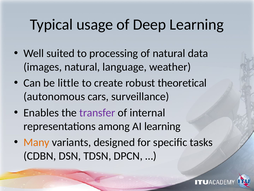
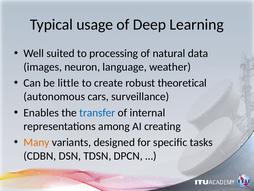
images natural: natural -> neuron (82, 67)
transfer colour: purple -> blue (97, 112)
AI learning: learning -> creating (162, 126)
